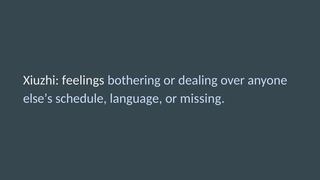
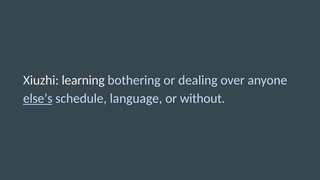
feelings: feelings -> learning (83, 80)
else’s underline: none -> present (38, 99)
missing: missing -> without (202, 99)
